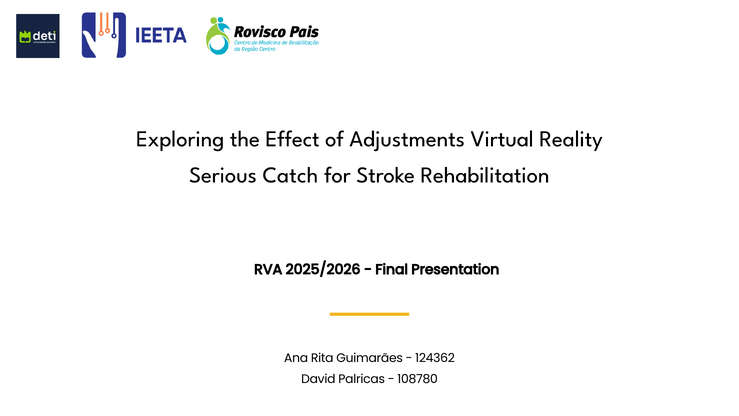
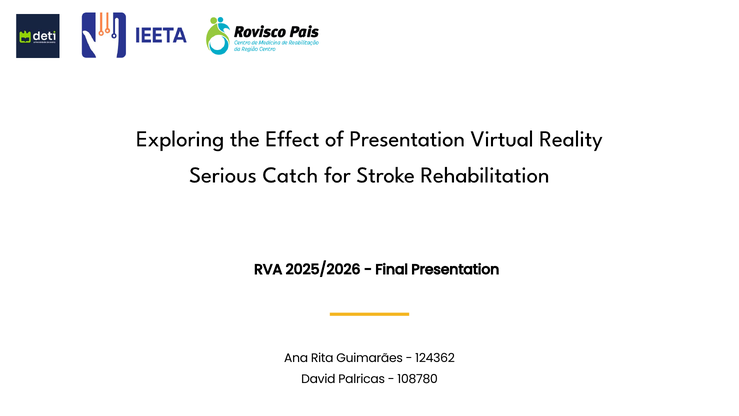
of Adjustments: Adjustments -> Presentation (407, 139)
